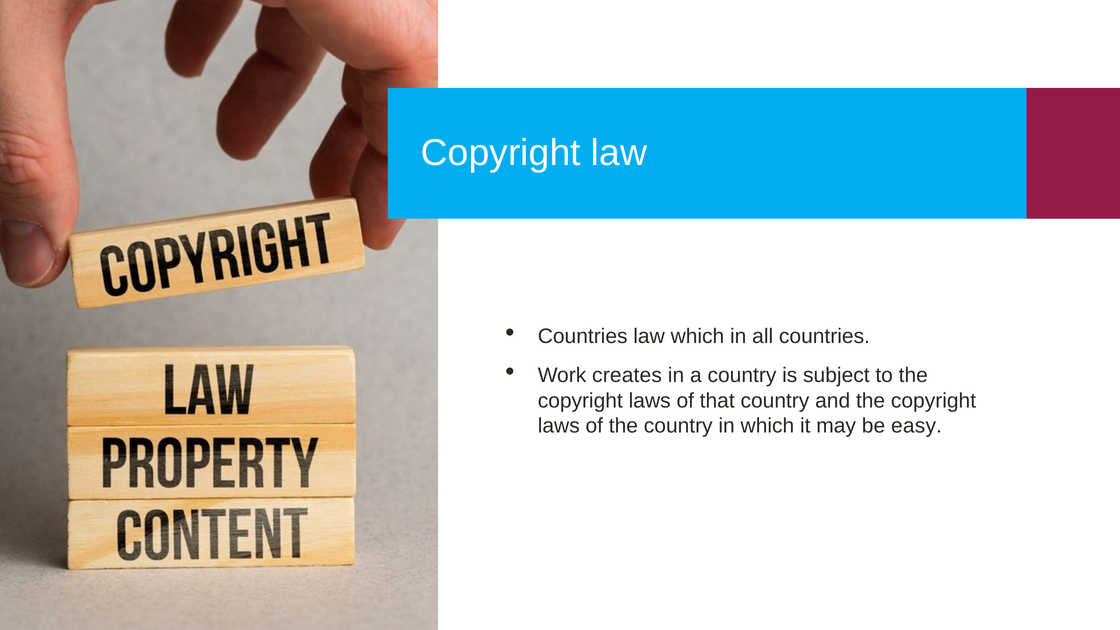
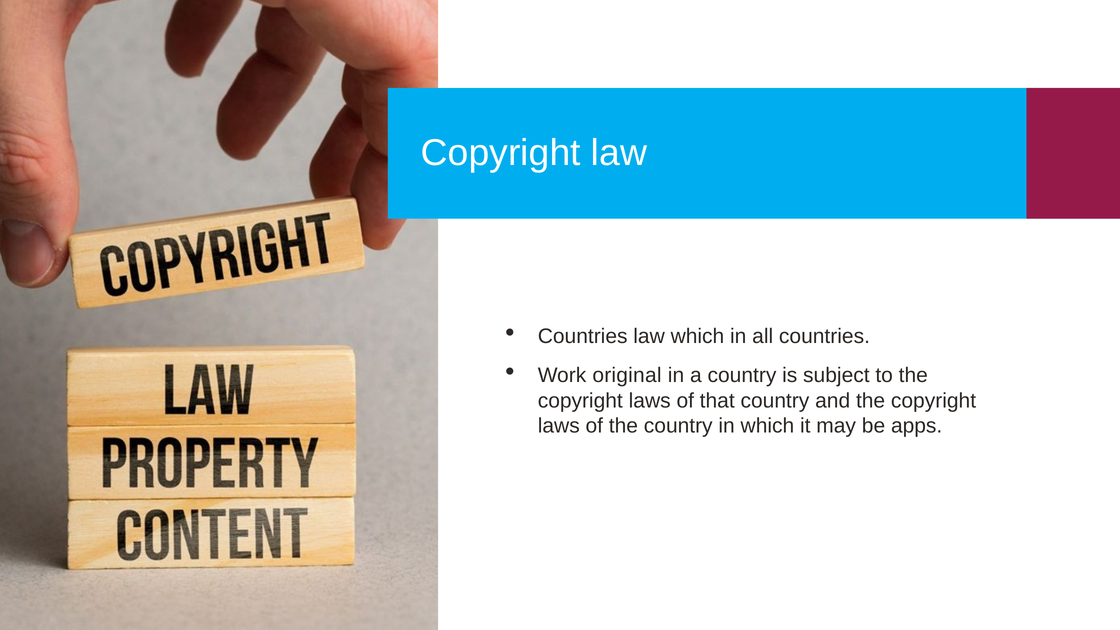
creates: creates -> original (627, 375)
easy: easy -> apps (917, 426)
